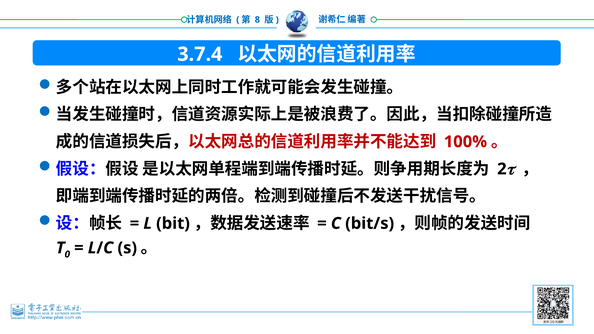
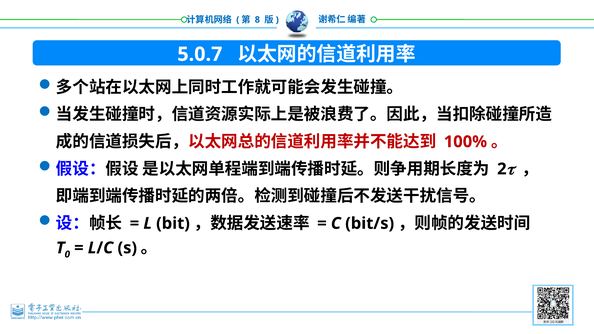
3.7.4: 3.7.4 -> 5.0.7 (200, 54)
